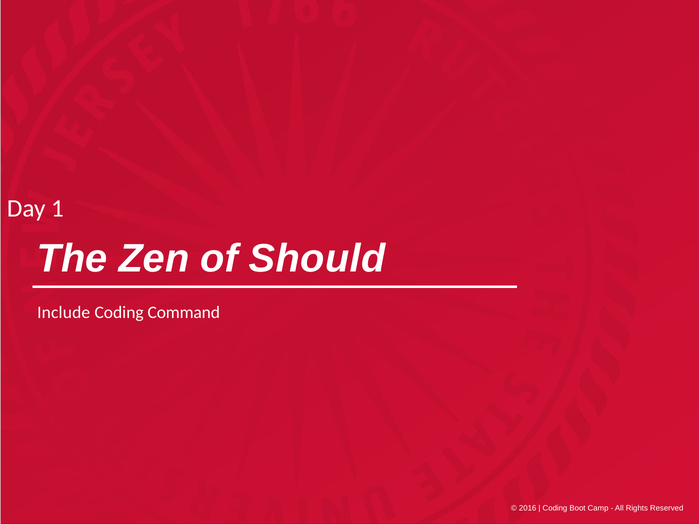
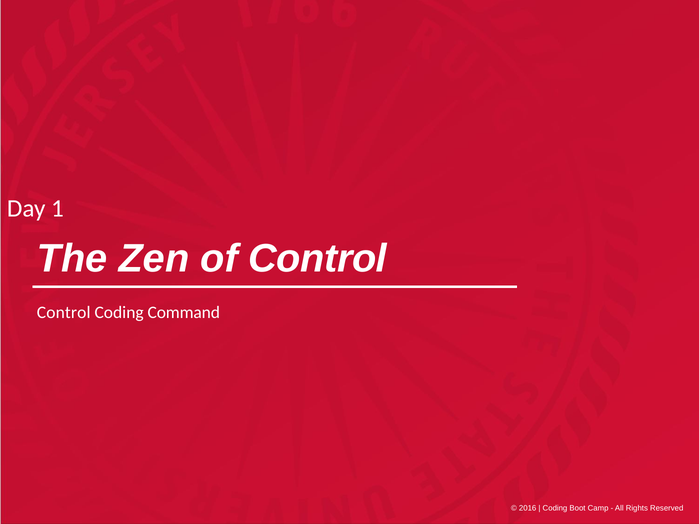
of Should: Should -> Control (318, 259)
Include: Include -> Control (64, 313)
